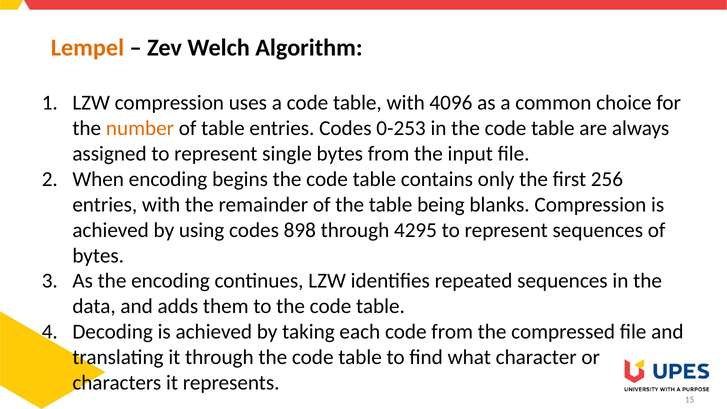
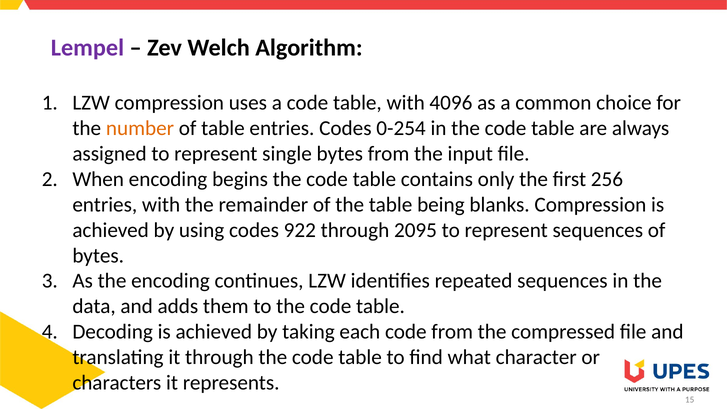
Lempel colour: orange -> purple (87, 48)
0-253: 0-253 -> 0-254 (401, 128)
898: 898 -> 922 (300, 230)
4295: 4295 -> 2095 (415, 230)
